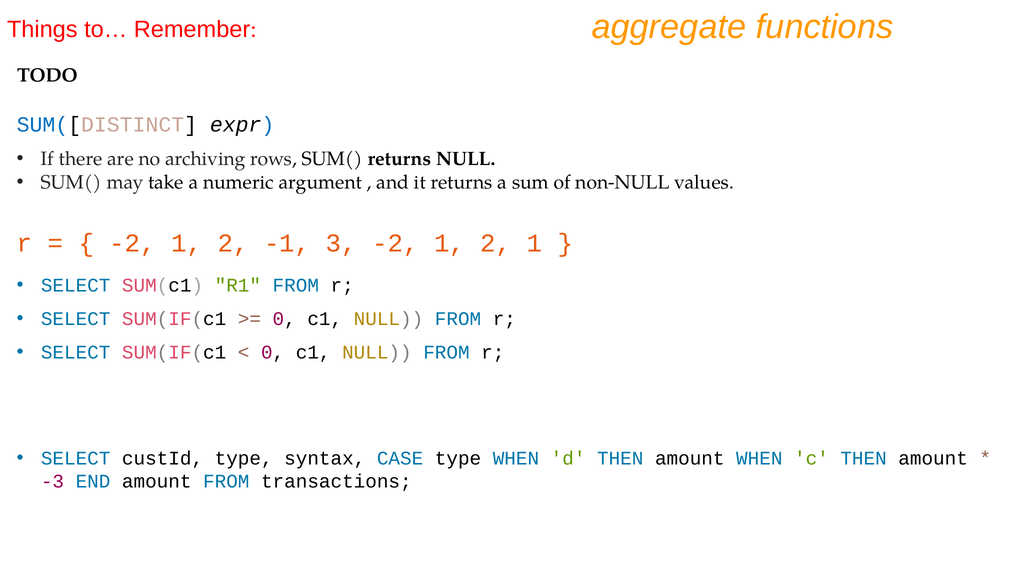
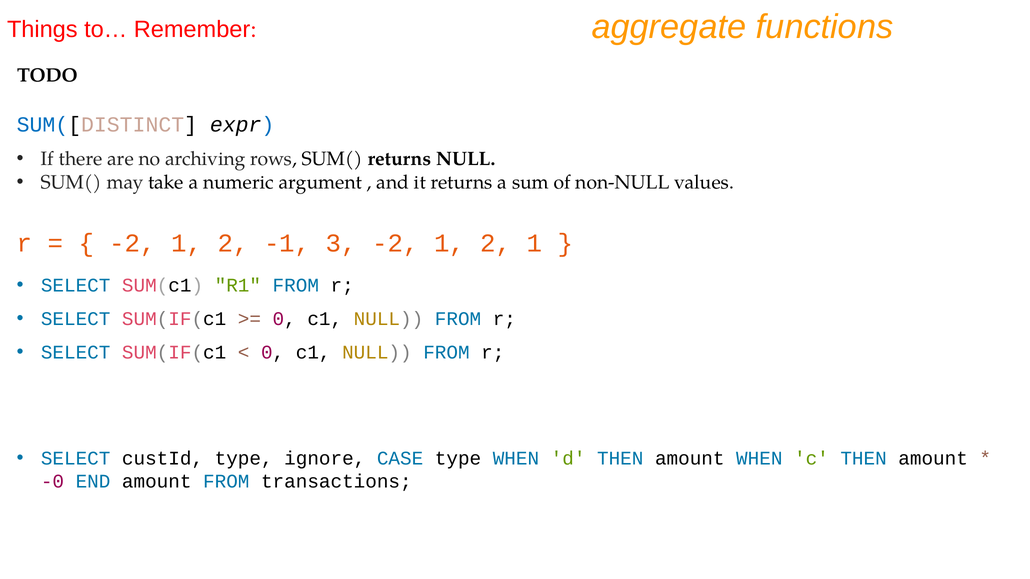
syntax: syntax -> ignore (325, 459)
-3: -3 -> -0 (52, 482)
